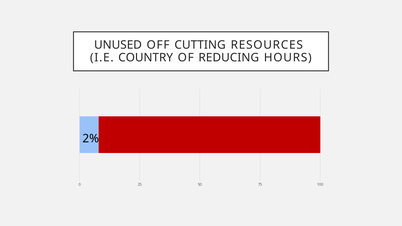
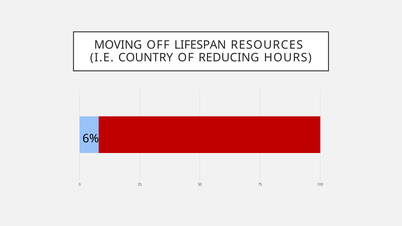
UNUSED: UNUSED -> MOVING (118, 45)
CUTTING: CUTTING -> LIFESPAN (200, 45)
2%: 2% -> 6% (91, 139)
